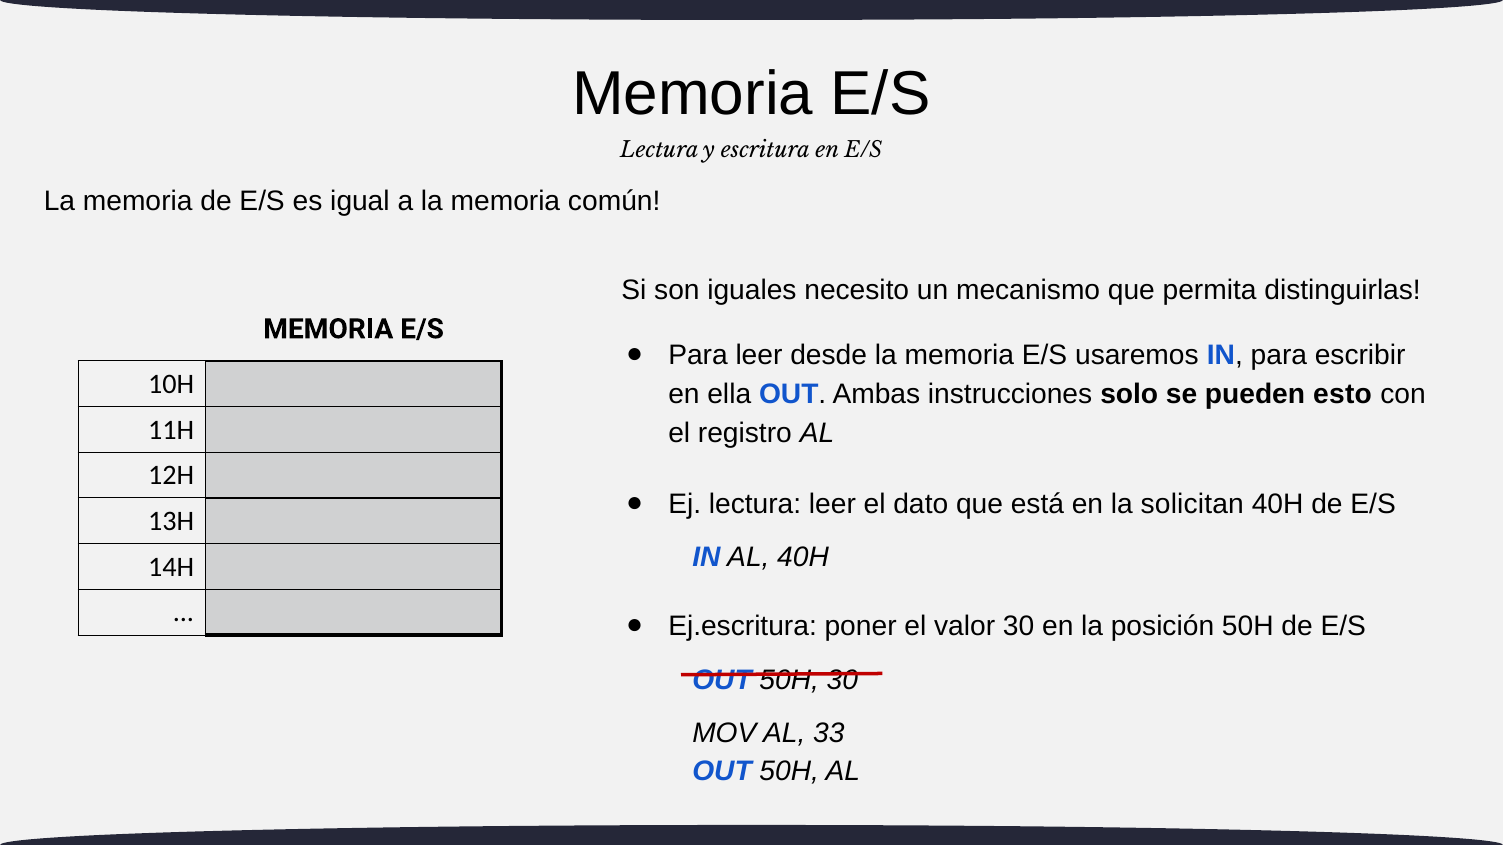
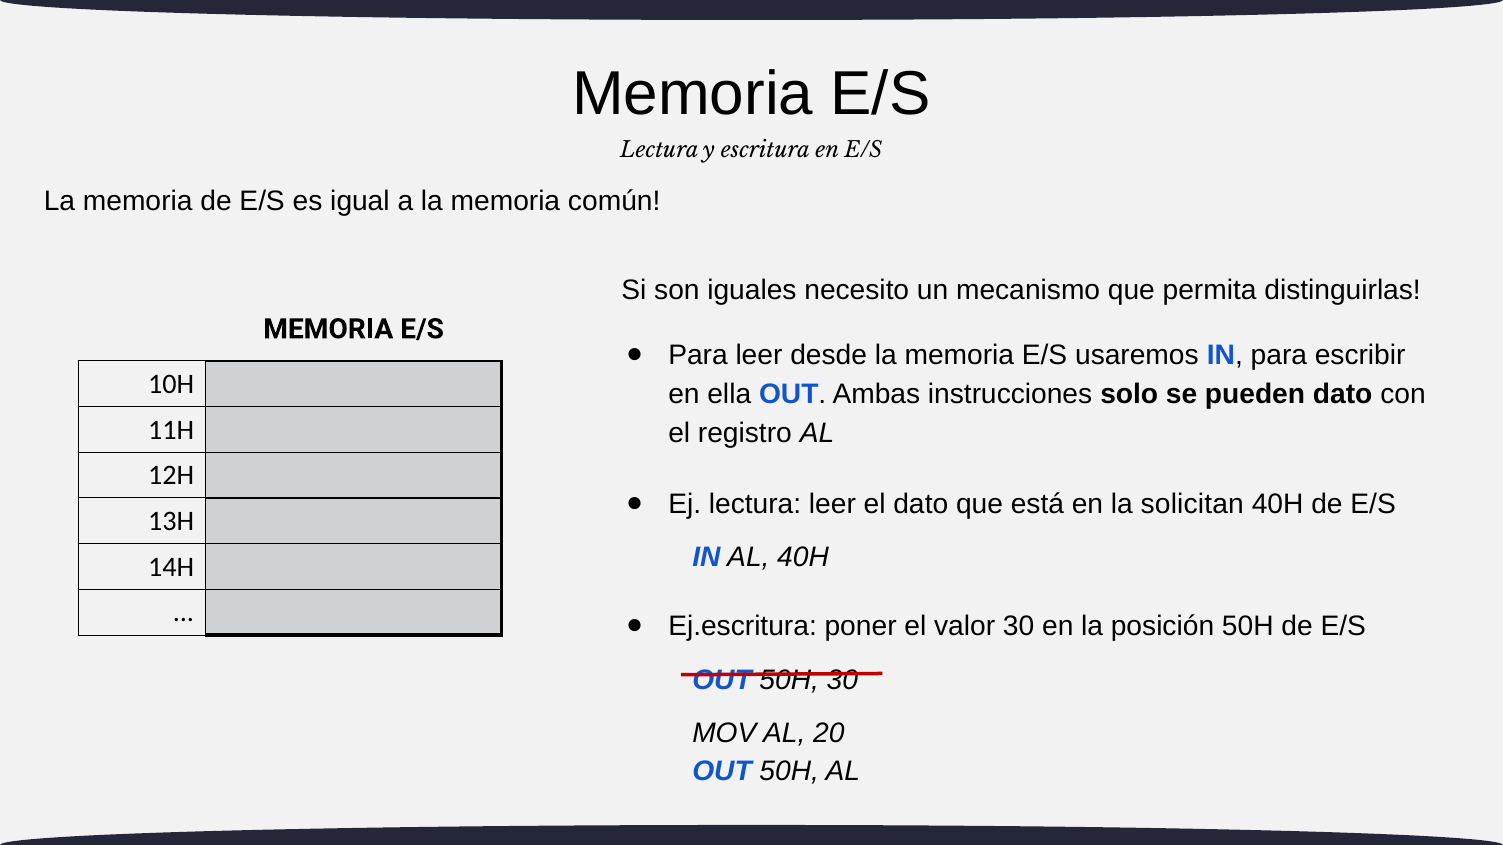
pueden esto: esto -> dato (1343, 394)
33: 33 -> 20 (829, 733)
